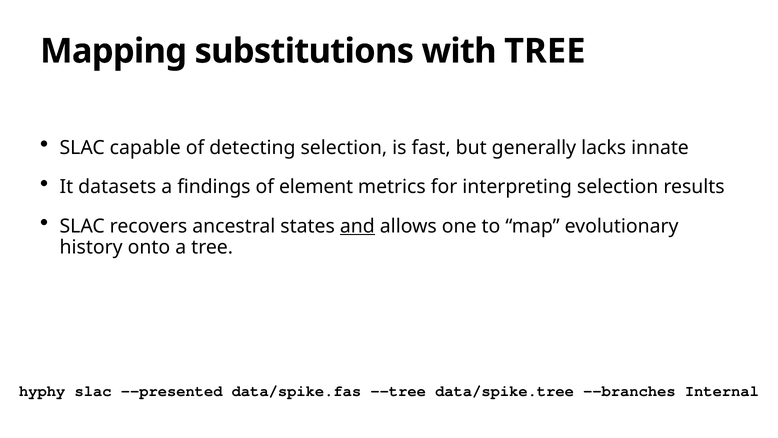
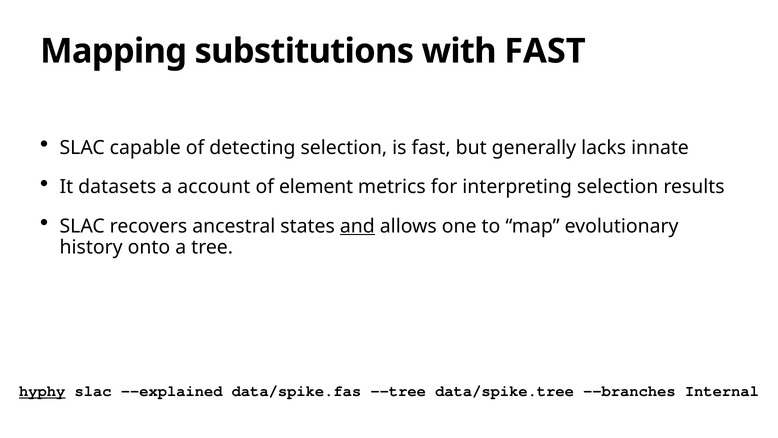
with TREE: TREE -> FAST (545, 51)
findings: findings -> account (214, 187)
hyphy underline: none -> present (42, 391)
--presented: --presented -> --explained (172, 391)
